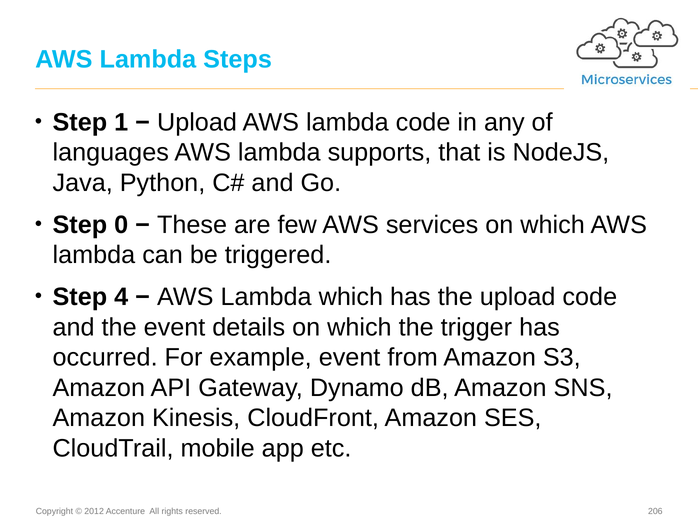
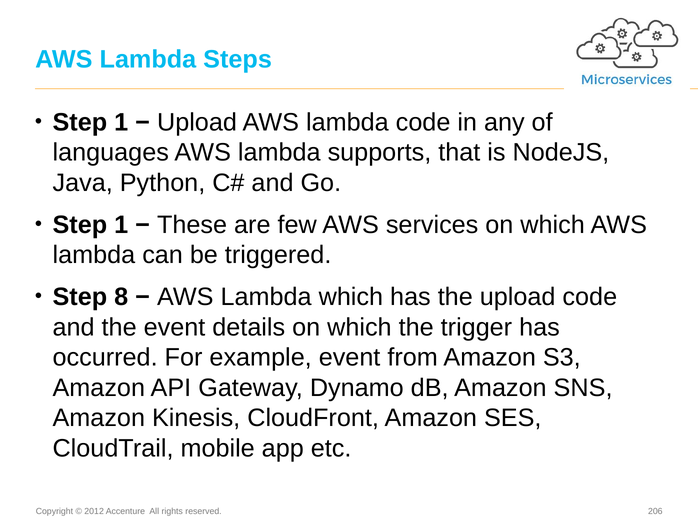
0: 0 -> 1 (121, 225)
4: 4 -> 8 (121, 297)
